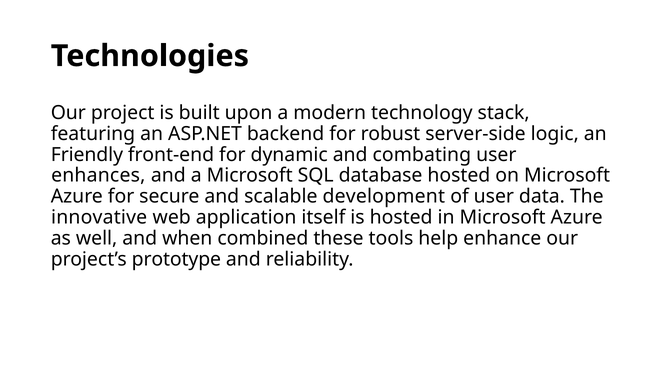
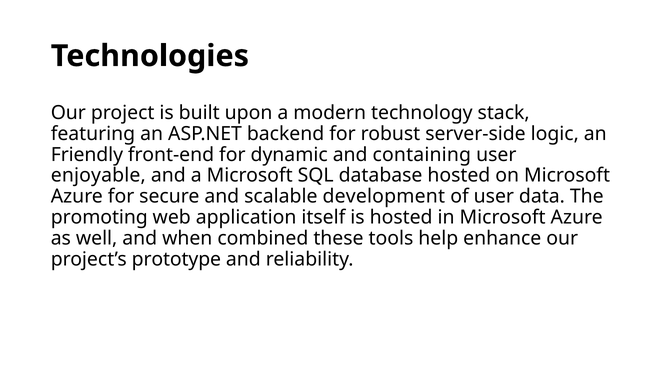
combating: combating -> containing (422, 154)
enhances: enhances -> enjoyable (98, 175)
innovative: innovative -> promoting (99, 217)
